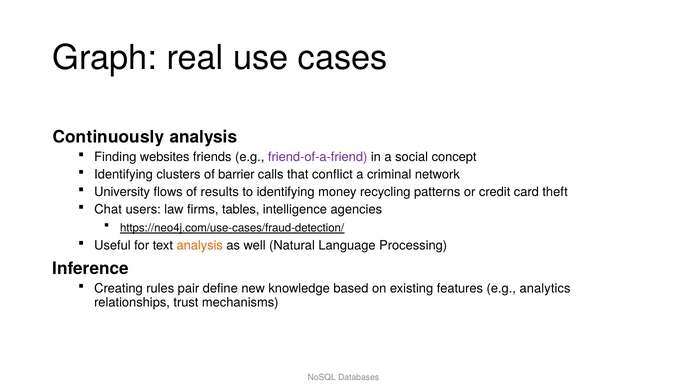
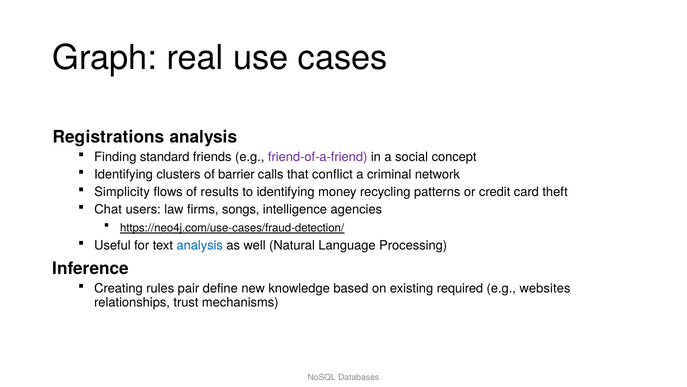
Continuously: Continuously -> Registrations (109, 137)
websites: websites -> standard (165, 157)
University: University -> Simplicity (122, 192)
tables: tables -> songs (241, 209)
analysis colour: orange -> blue (200, 245)
features: features -> required (460, 288)
analytics: analytics -> websites (545, 288)
